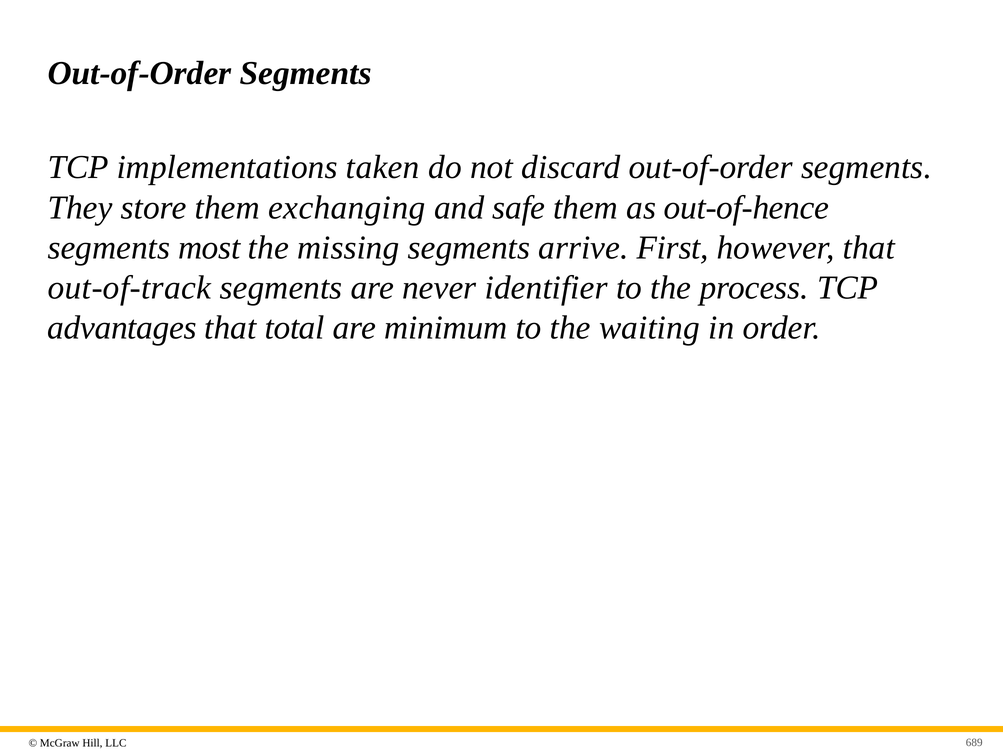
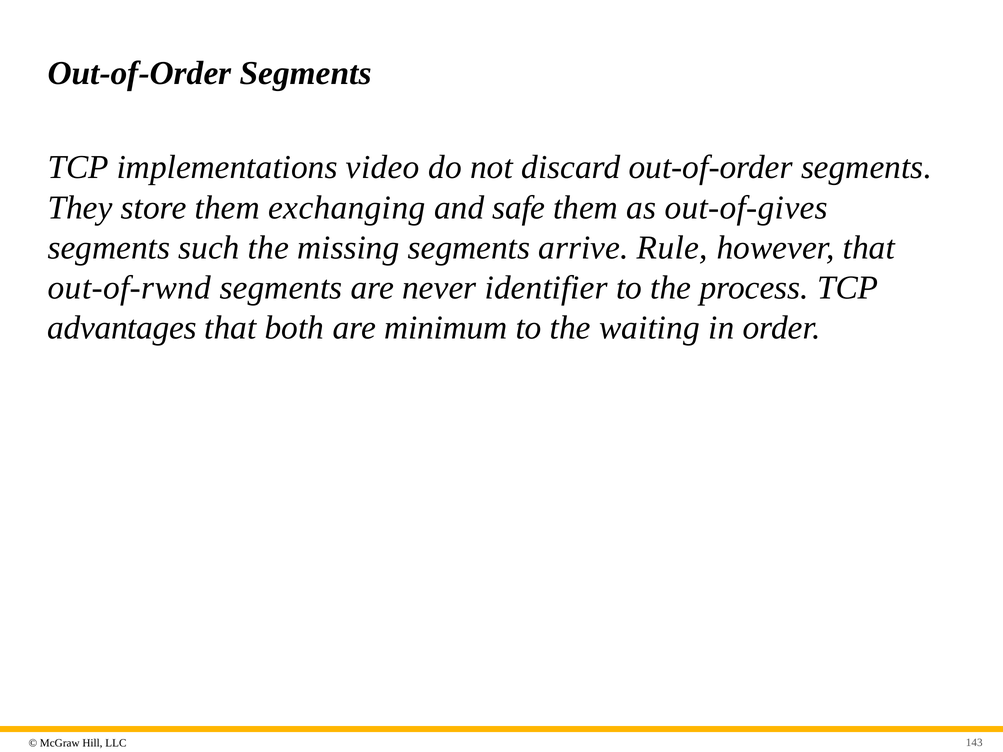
taken: taken -> video (383, 167)
out-of-hence: out-of-hence -> out-of-gives (746, 208)
most: most -> such (209, 248)
First: First -> Rule (672, 248)
out-of-track: out-of-track -> out-of-rwnd (129, 288)
total: total -> both (294, 328)
689: 689 -> 143 (974, 743)
